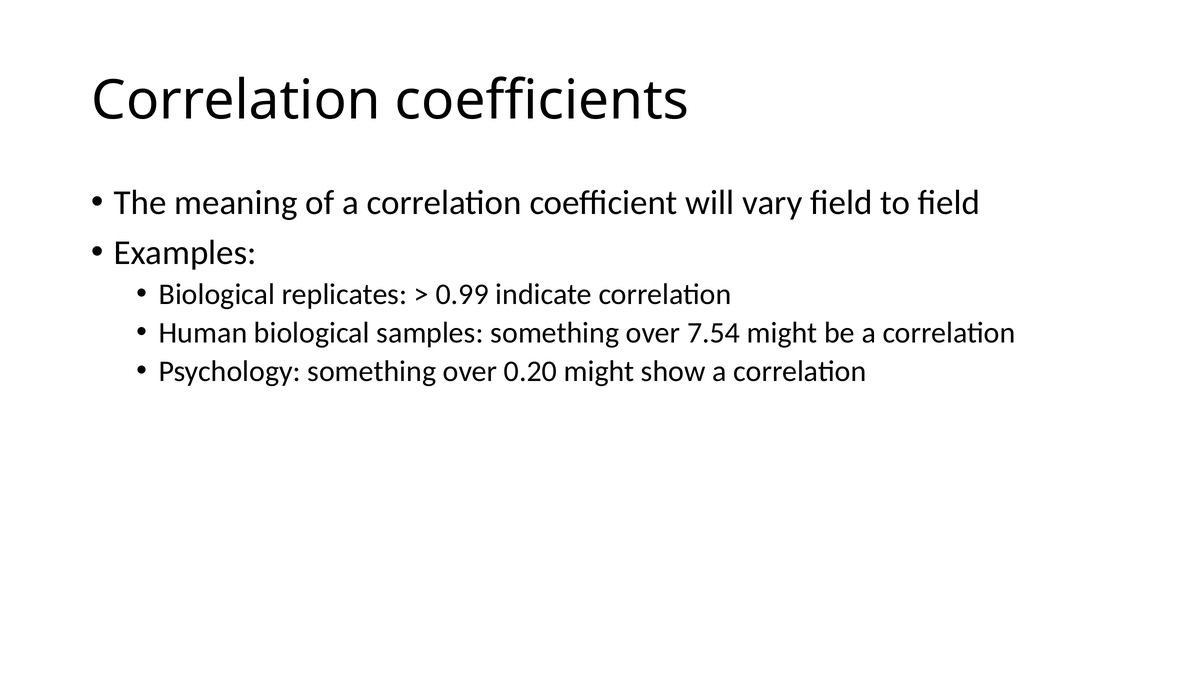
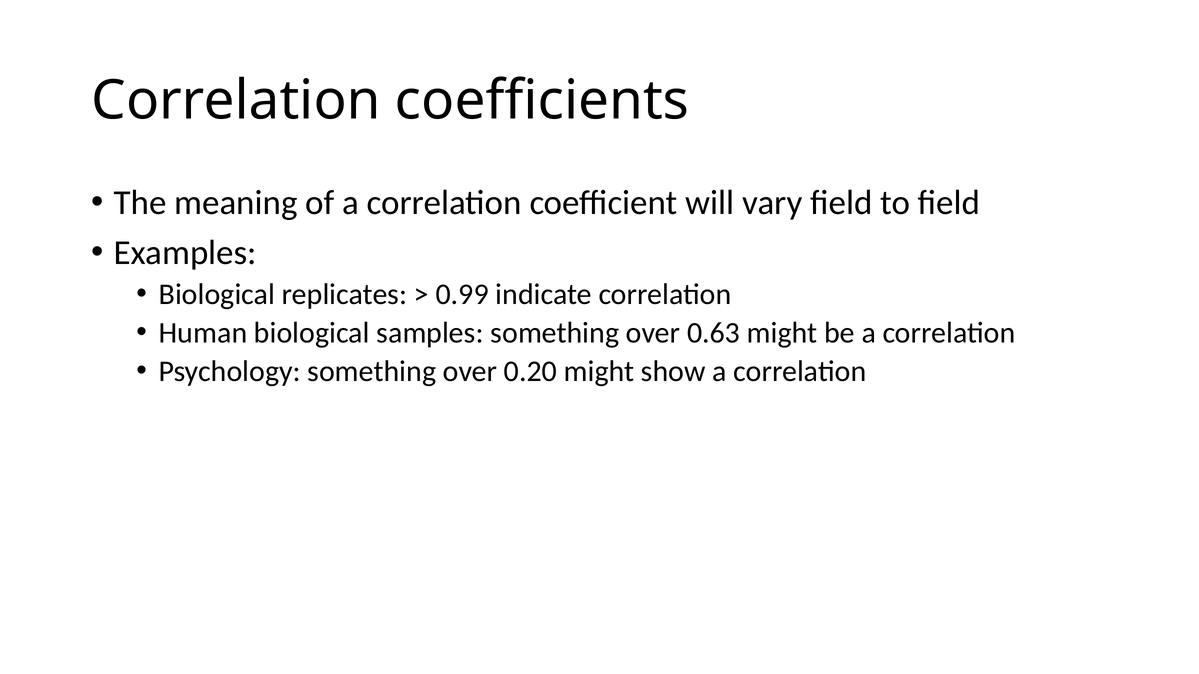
7.54: 7.54 -> 0.63 (714, 333)
